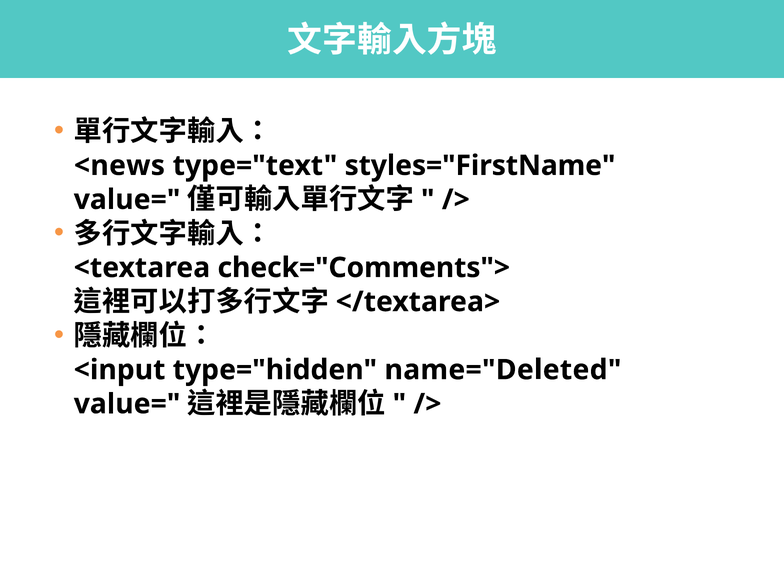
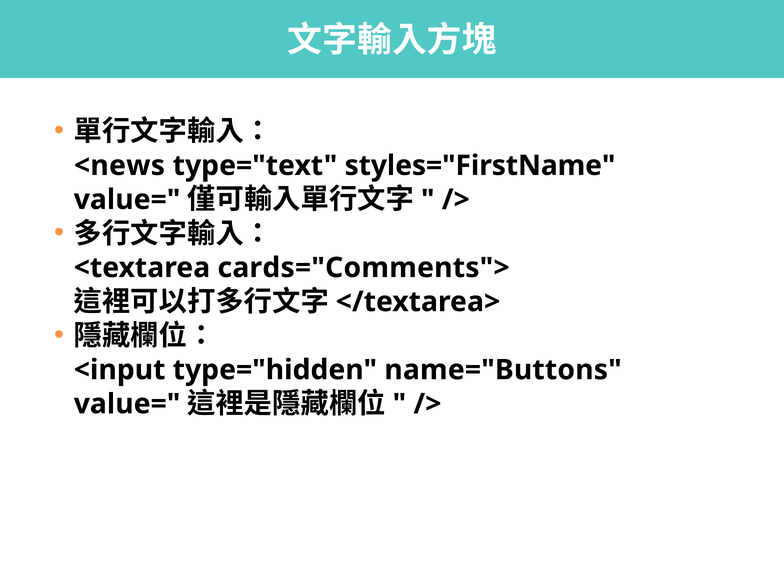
check="Comments">: check="Comments"> -> cards="Comments"> (364, 268)
name="Deleted: name="Deleted -> name="Buttons (503, 370)
